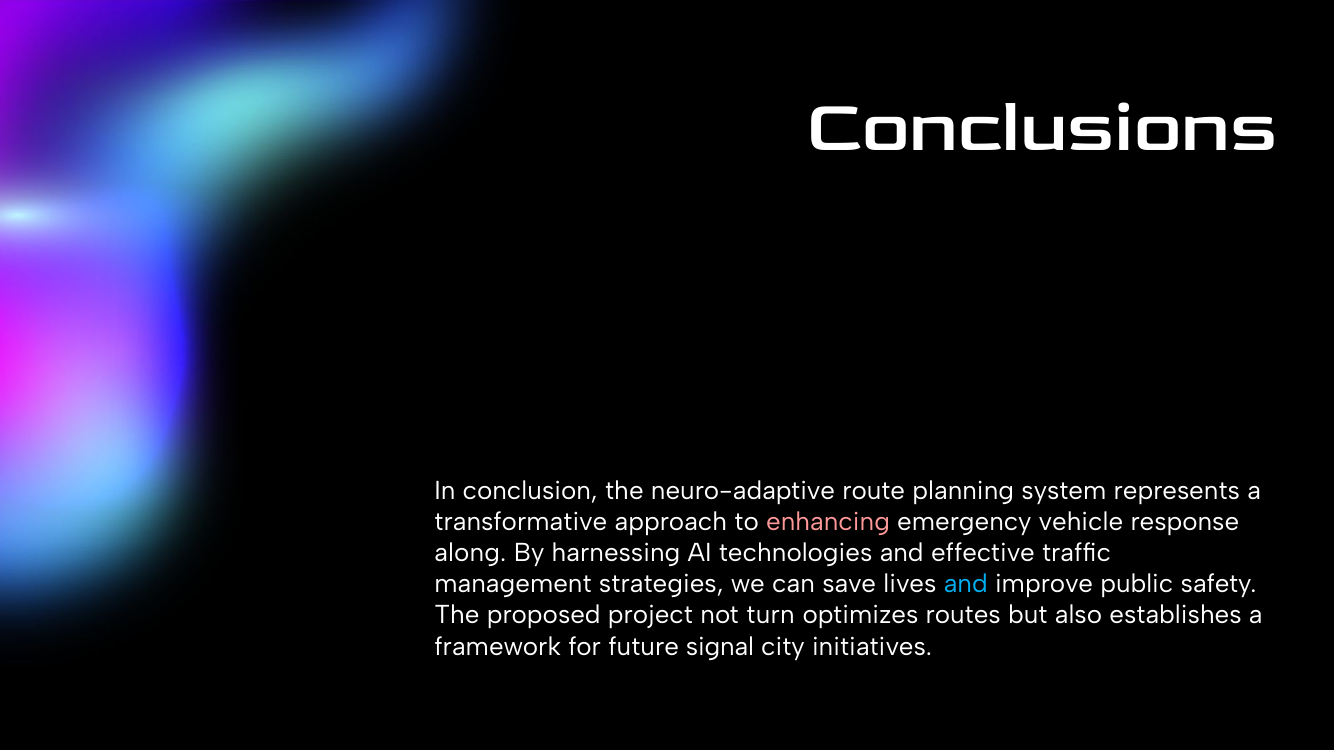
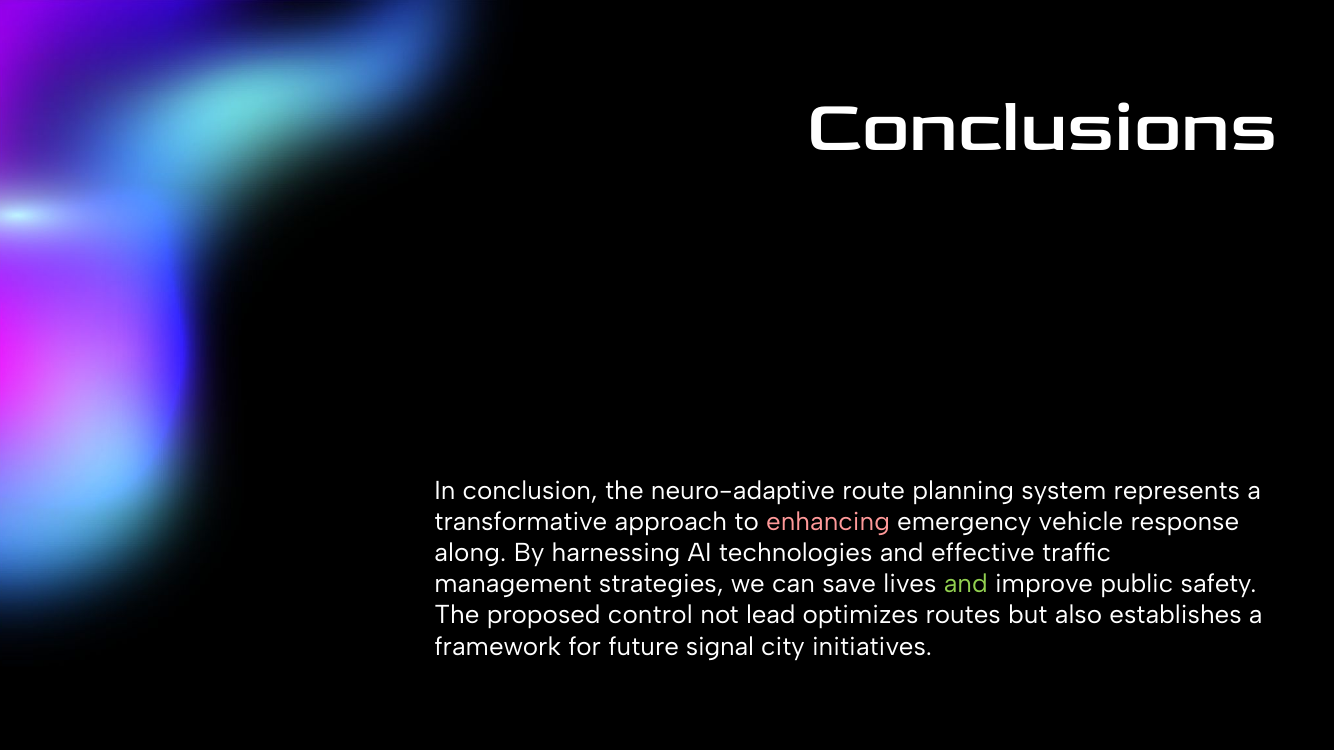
and colour: light blue -> light green (966, 585)
project: project -> control (650, 616)
turn: turn -> lead (771, 616)
